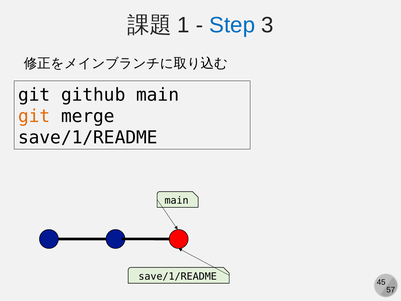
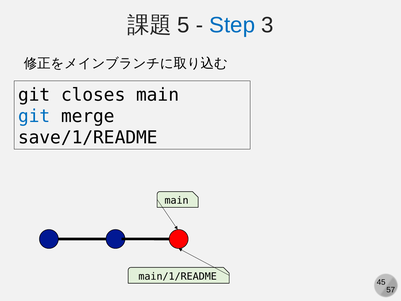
1: 1 -> 5 (183, 25)
github: github -> closes (93, 95)
git colour: orange -> blue (34, 116)
save/1/README: save/1/README -> main/1/README (178, 276)
